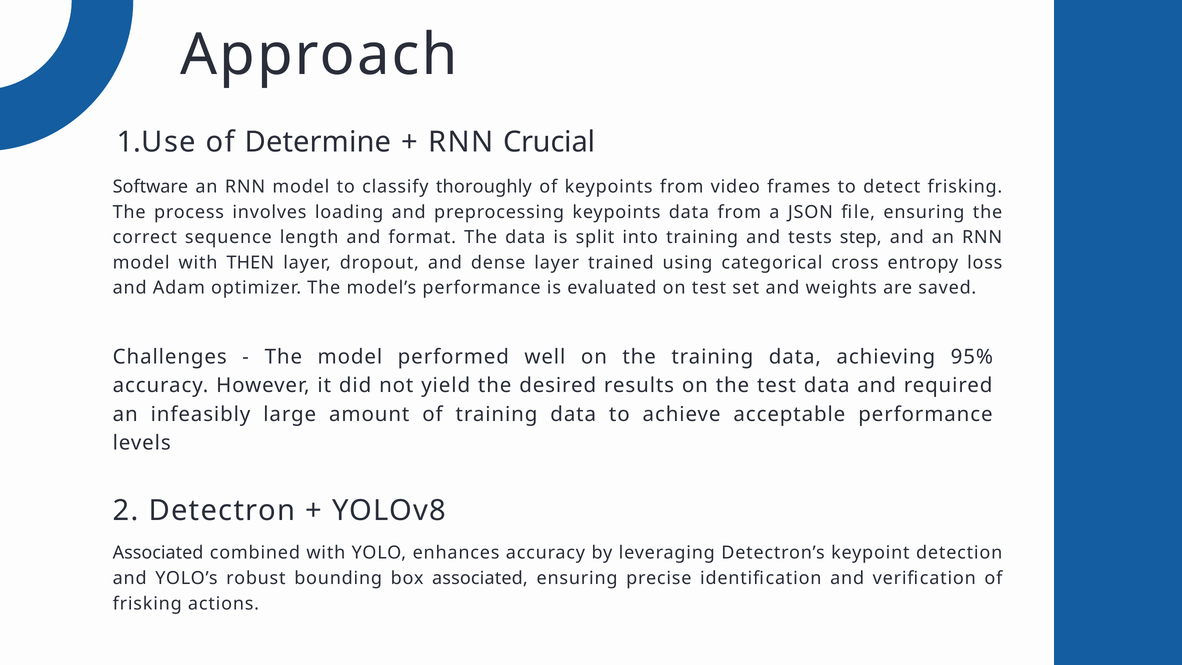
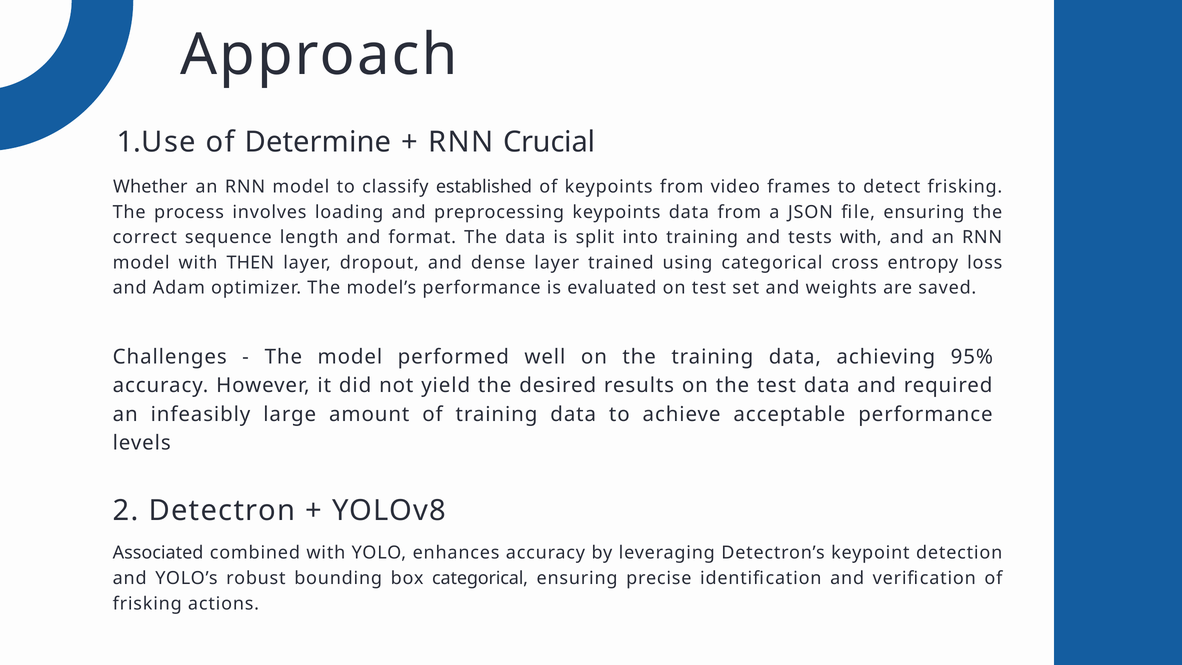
Software: Software -> Whether (150, 187)
thoroughly: thoroughly -> established (484, 187)
tests step: step -> with (861, 237)
box associated: associated -> categorical (480, 578)
